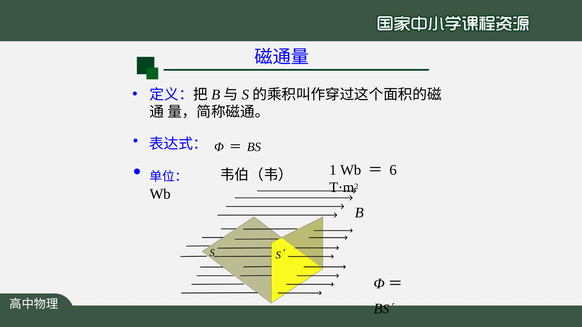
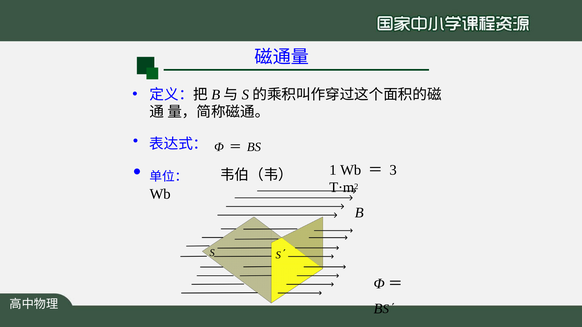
6: 6 -> 3 (393, 170)
